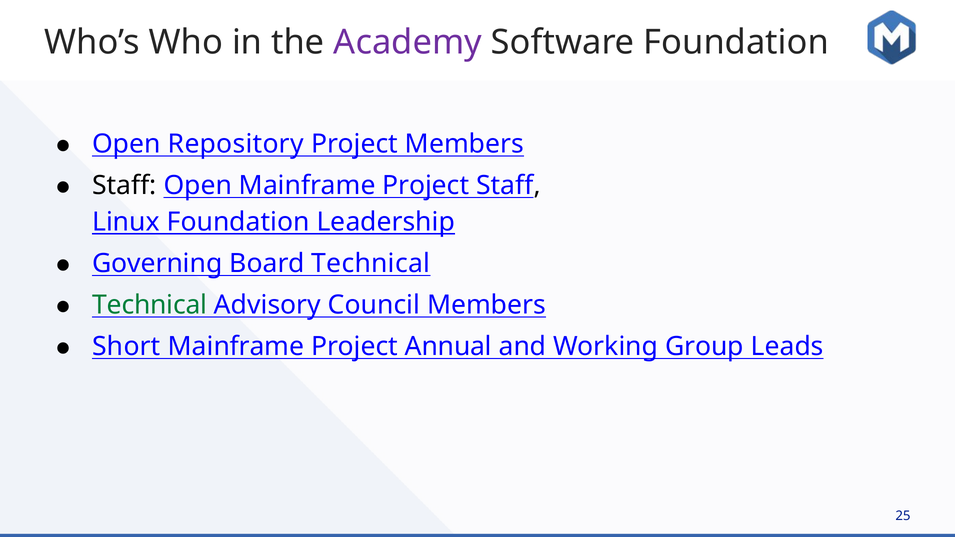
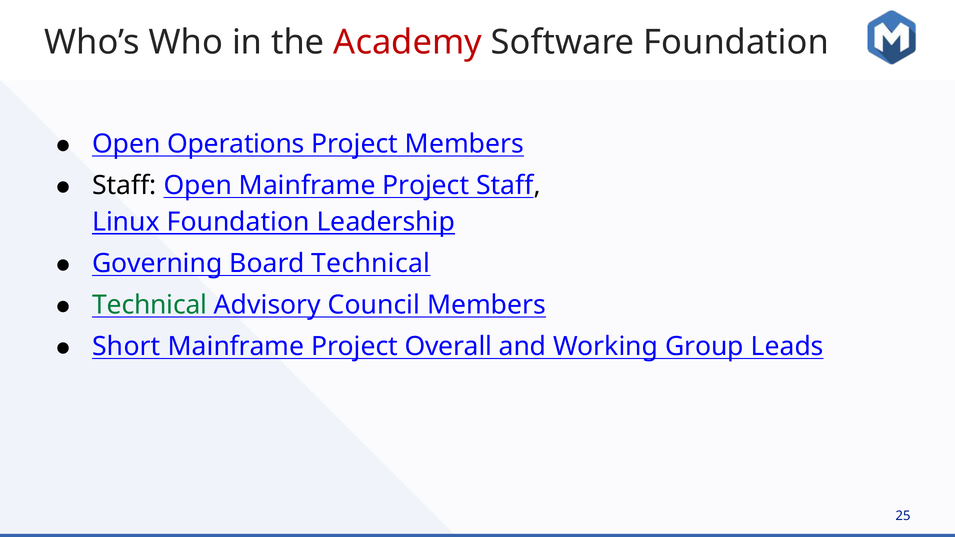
Academy colour: purple -> red (408, 42)
Repository: Repository -> Operations (236, 144)
Annual: Annual -> Overall (448, 347)
